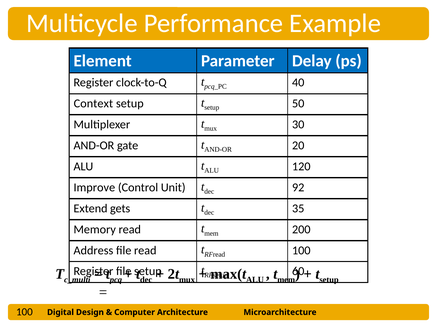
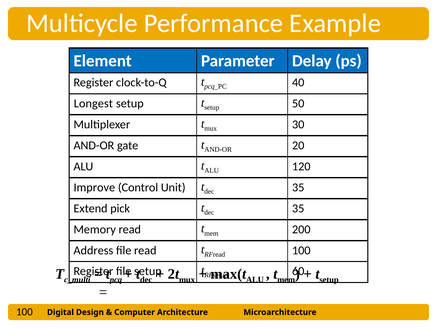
Context: Context -> Longest (93, 103)
92: 92 -> 35 (298, 187)
gets: gets -> pick (120, 208)
